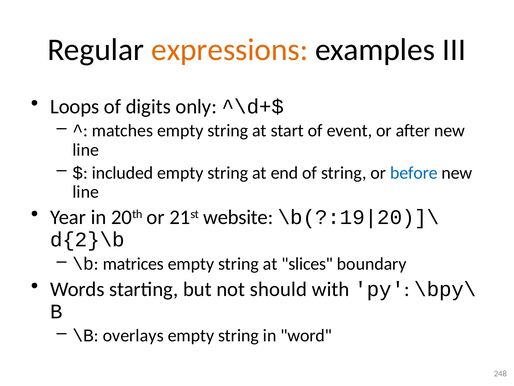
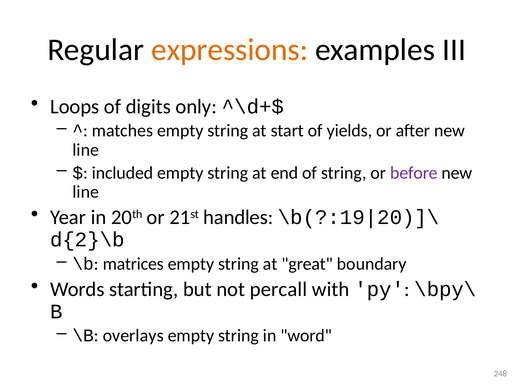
event: event -> yields (349, 130)
before colour: blue -> purple (414, 173)
website: website -> handles (238, 217)
slices: slices -> great (307, 264)
should: should -> percall (278, 289)
